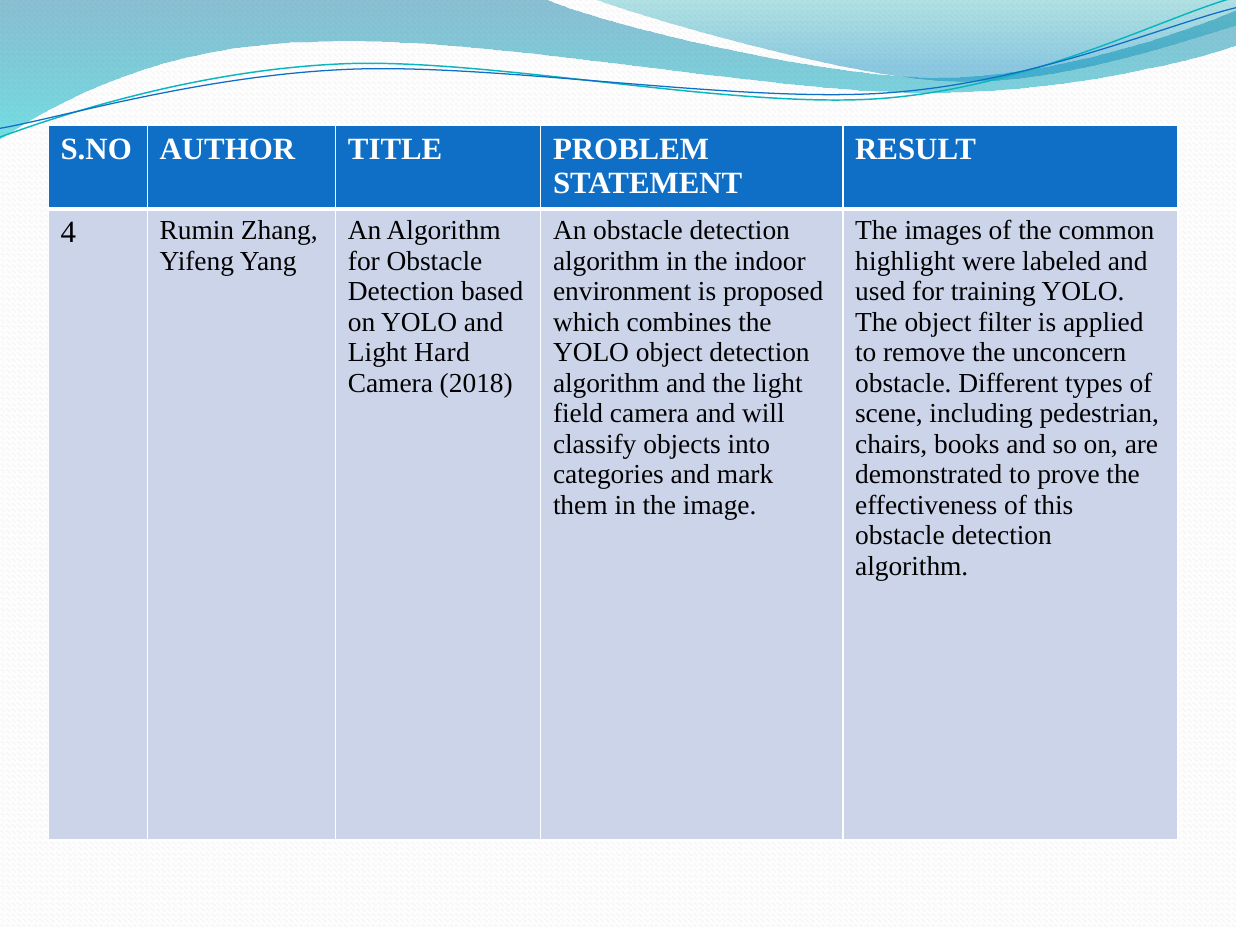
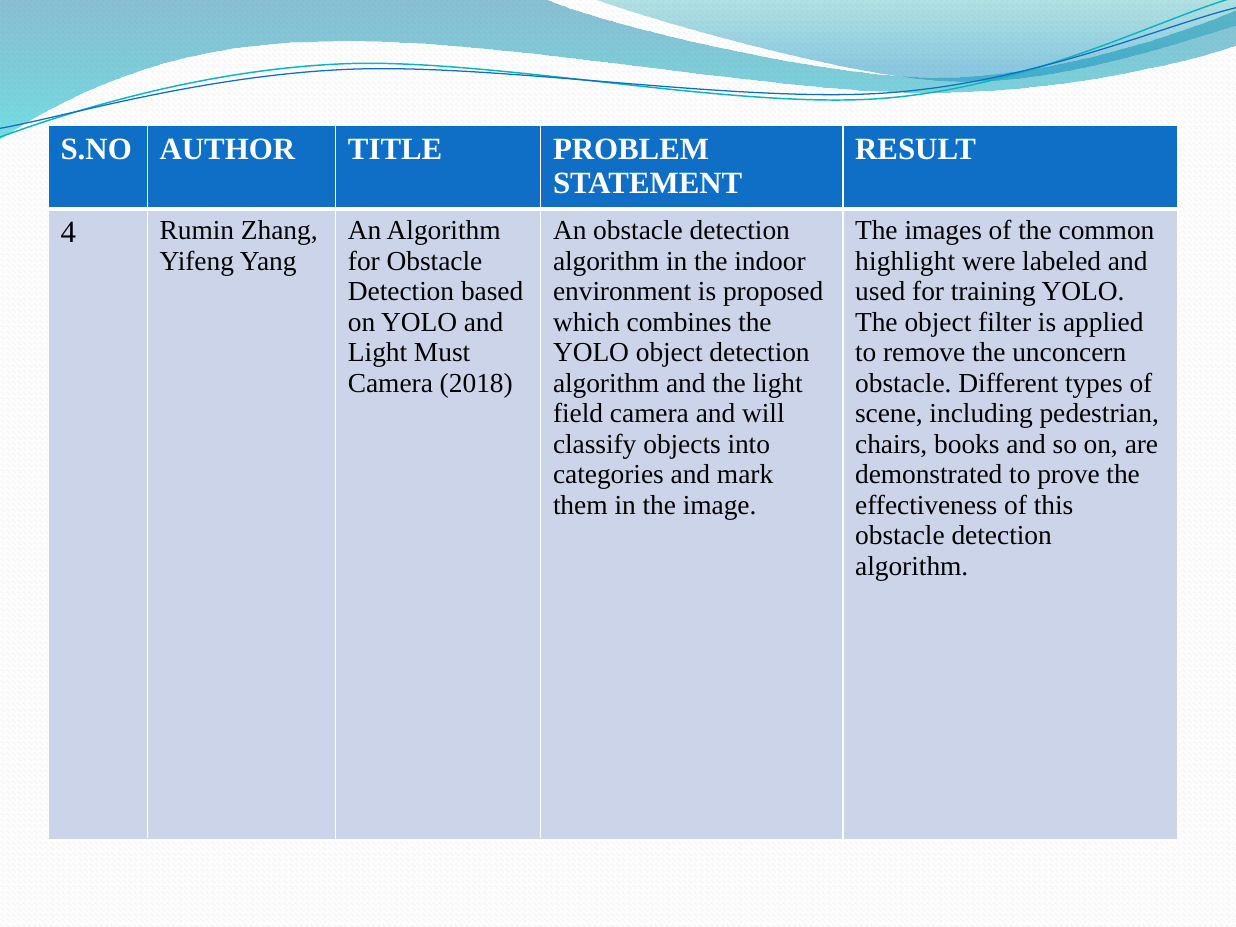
Hard: Hard -> Must (442, 353)
